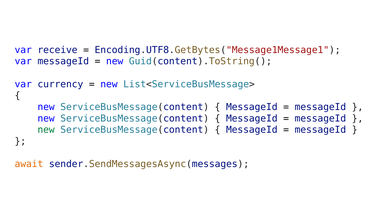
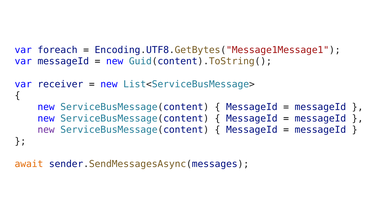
receive: receive -> foreach (58, 50)
currency: currency -> receiver (60, 84)
new colour: green -> purple (46, 130)
